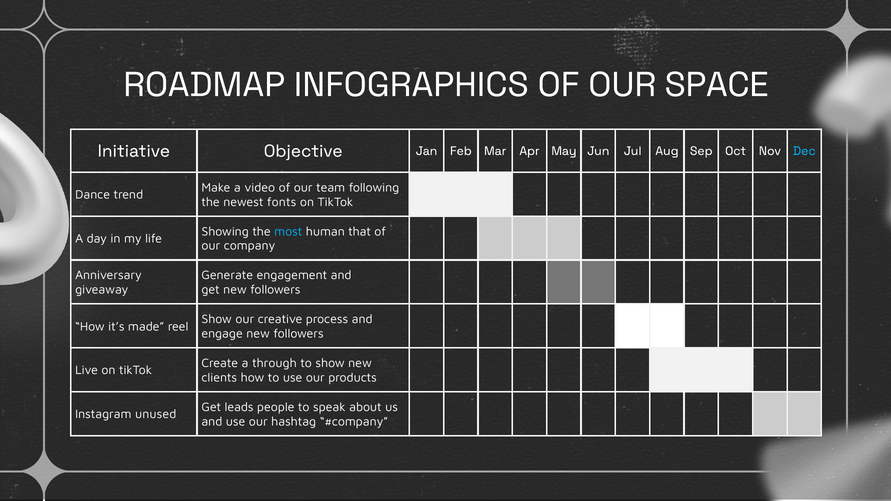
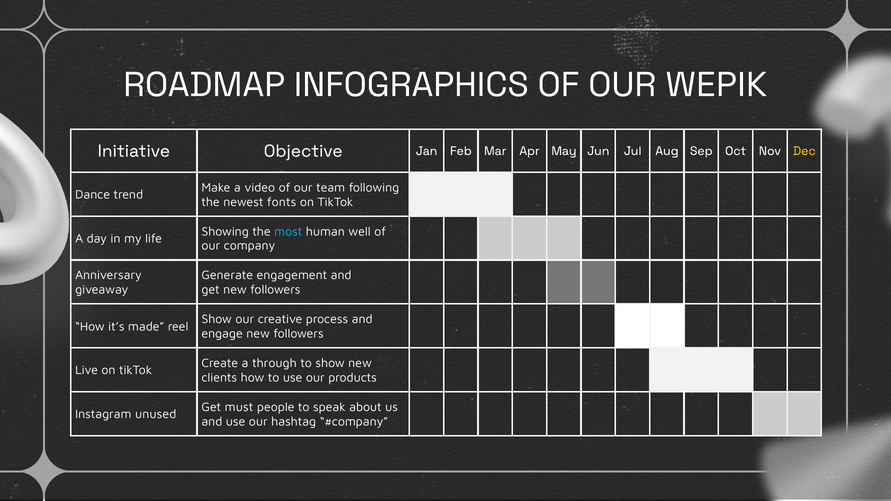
SPACE: SPACE -> WEPIK (716, 85)
Dec colour: light blue -> yellow (804, 151)
that: that -> well (360, 232)
leads: leads -> must (239, 407)
